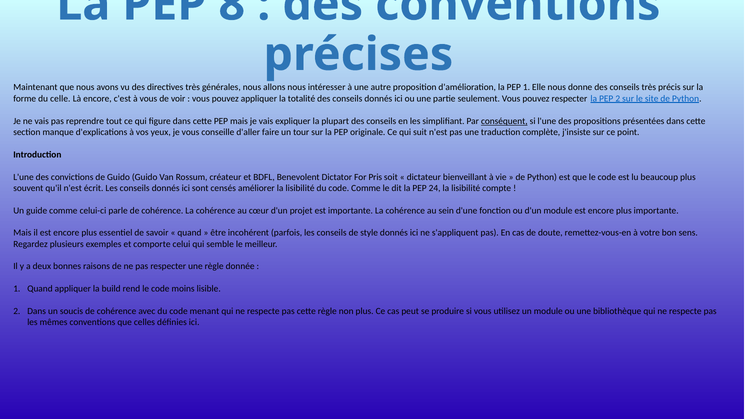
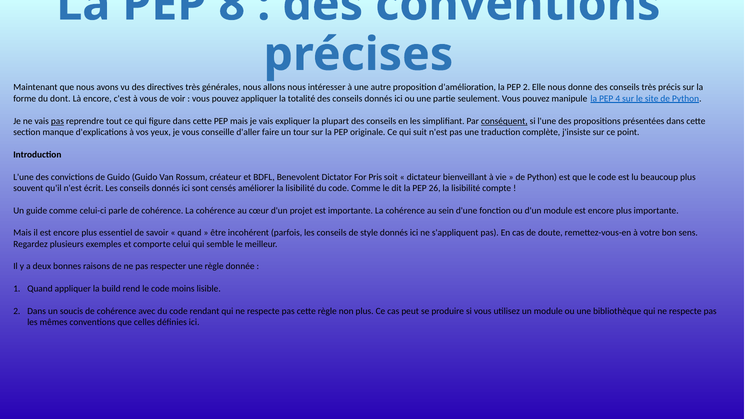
PEP 1: 1 -> 2 (527, 88)
celle: celle -> dont (60, 99)
pouvez respecter: respecter -> manipule (569, 99)
PEP 2: 2 -> 4 (618, 99)
pas underline: none -> present (57, 121)
24: 24 -> 26 (435, 188)
menant: menant -> rendant (205, 311)
